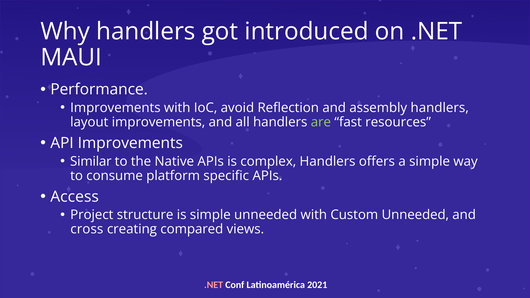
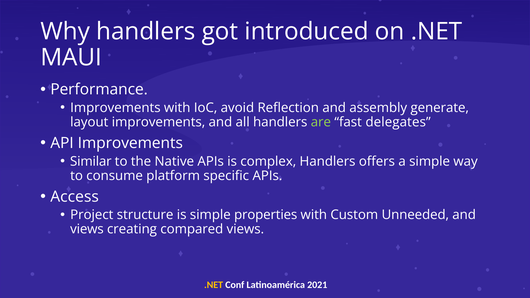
assembly handlers: handlers -> generate (440, 108)
resources: resources -> delegates (398, 122)
simple unneeded: unneeded -> properties (266, 215)
cross: cross -> views (87, 229)
.NET colour: pink -> yellow (214, 285)
